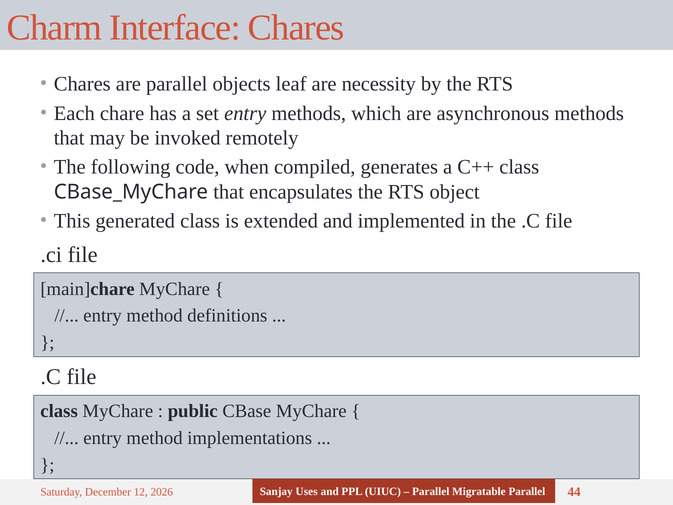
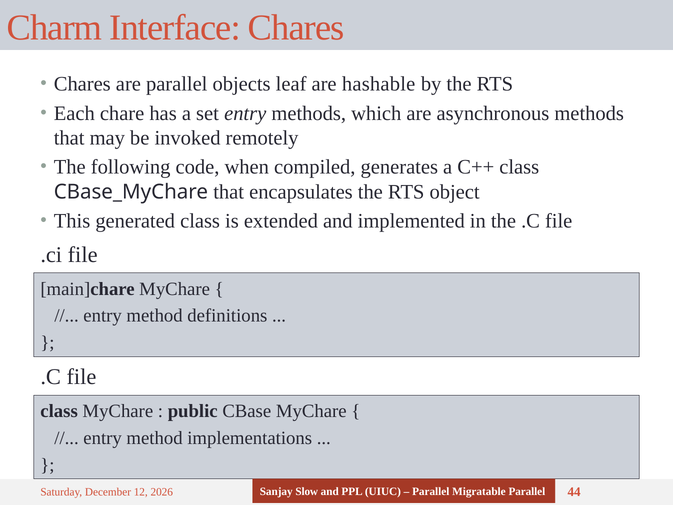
necessity: necessity -> hashable (379, 84)
Uses: Uses -> Slow (307, 491)
